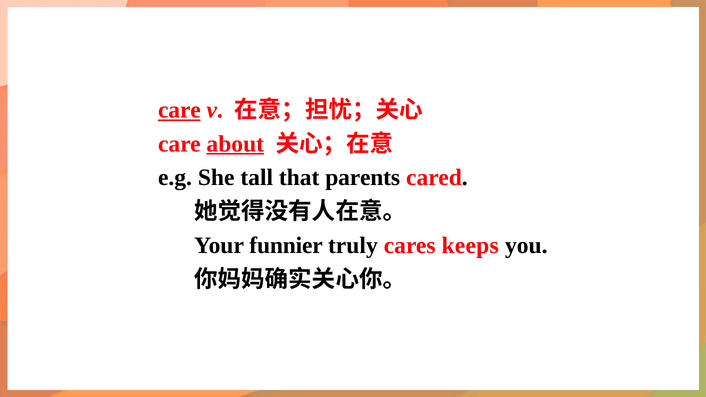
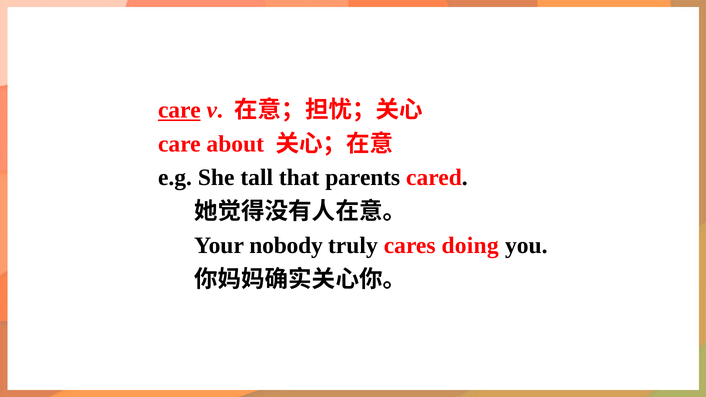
about underline: present -> none (235, 144)
funnier: funnier -> nobody (286, 246)
keeps: keeps -> doing (470, 246)
